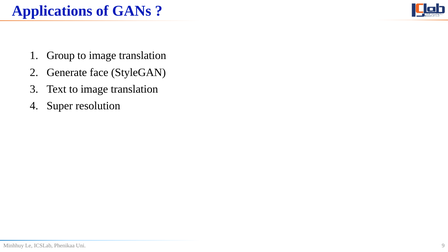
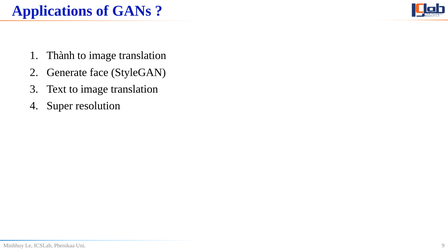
Group: Group -> Thành (61, 56)
